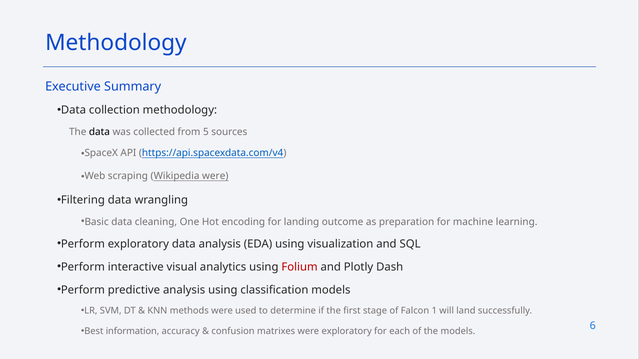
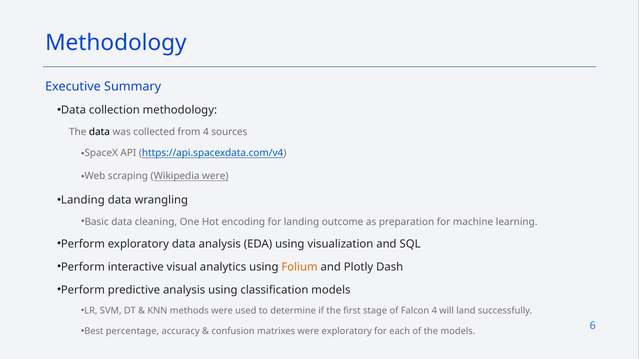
from 5: 5 -> 4 (206, 132)
Filtering: Filtering -> Landing (83, 200)
Folium colour: red -> orange (300, 267)
Falcon 1: 1 -> 4 (434, 311)
information: information -> percentage (132, 331)
